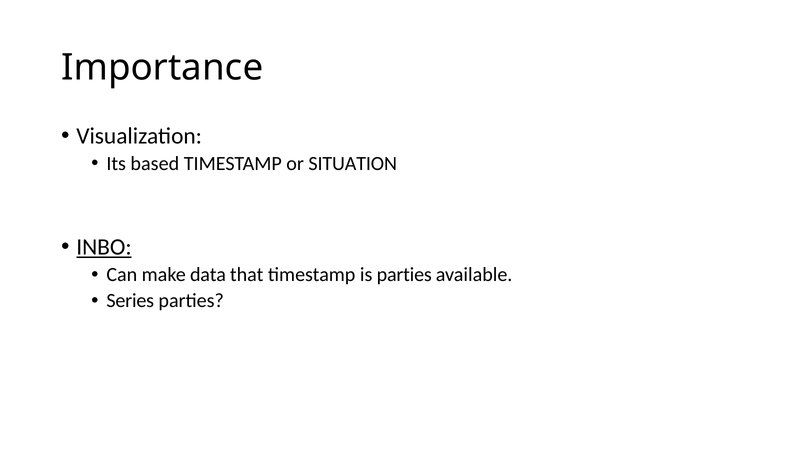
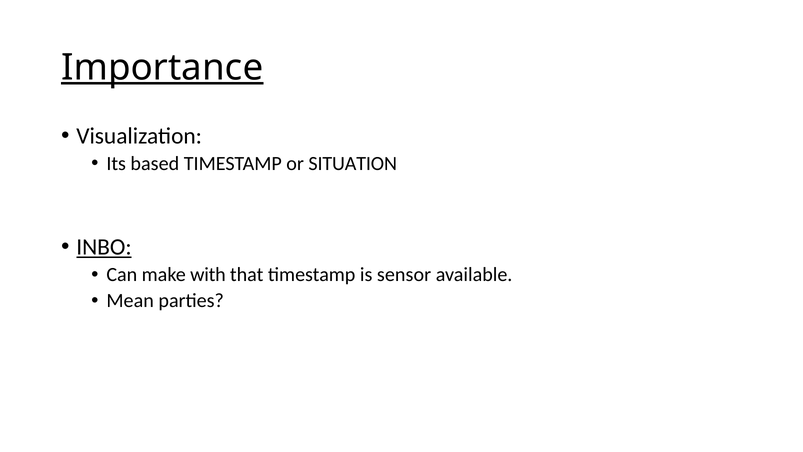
Importance underline: none -> present (162, 67)
data: data -> with (208, 275)
is parties: parties -> sensor (404, 275)
Series: Series -> Mean (130, 300)
